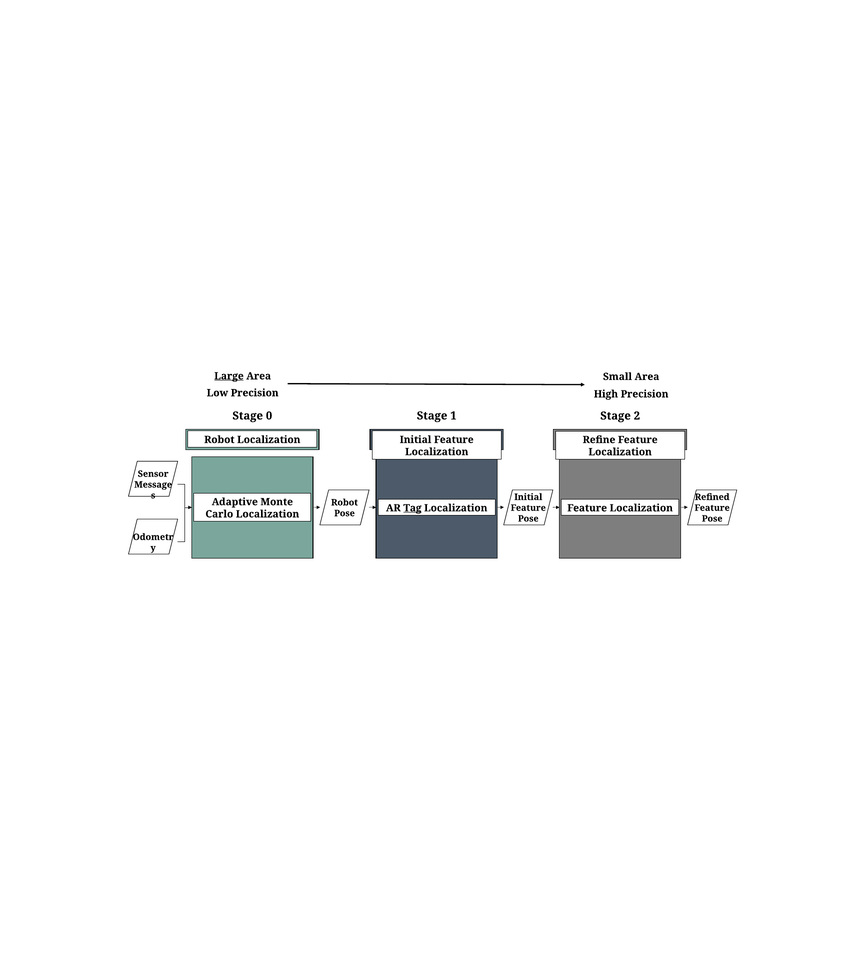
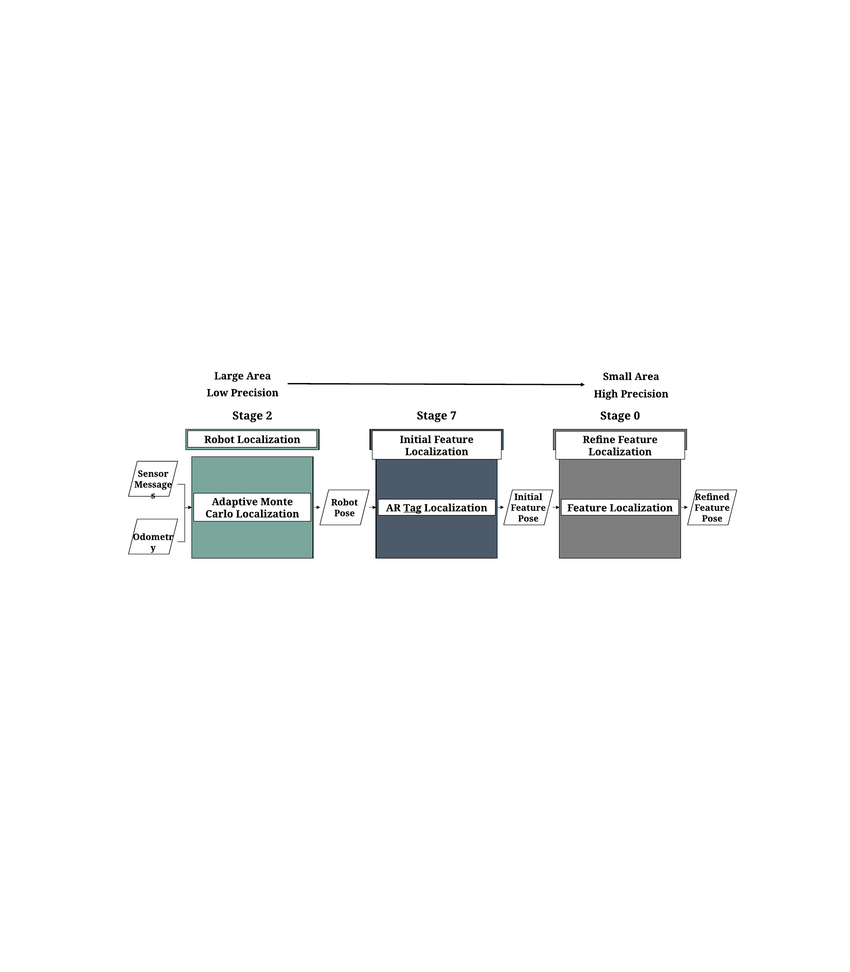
Large underline: present -> none (229, 376)
0: 0 -> 2 (269, 416)
1: 1 -> 7 (453, 415)
2: 2 -> 0 (637, 416)
